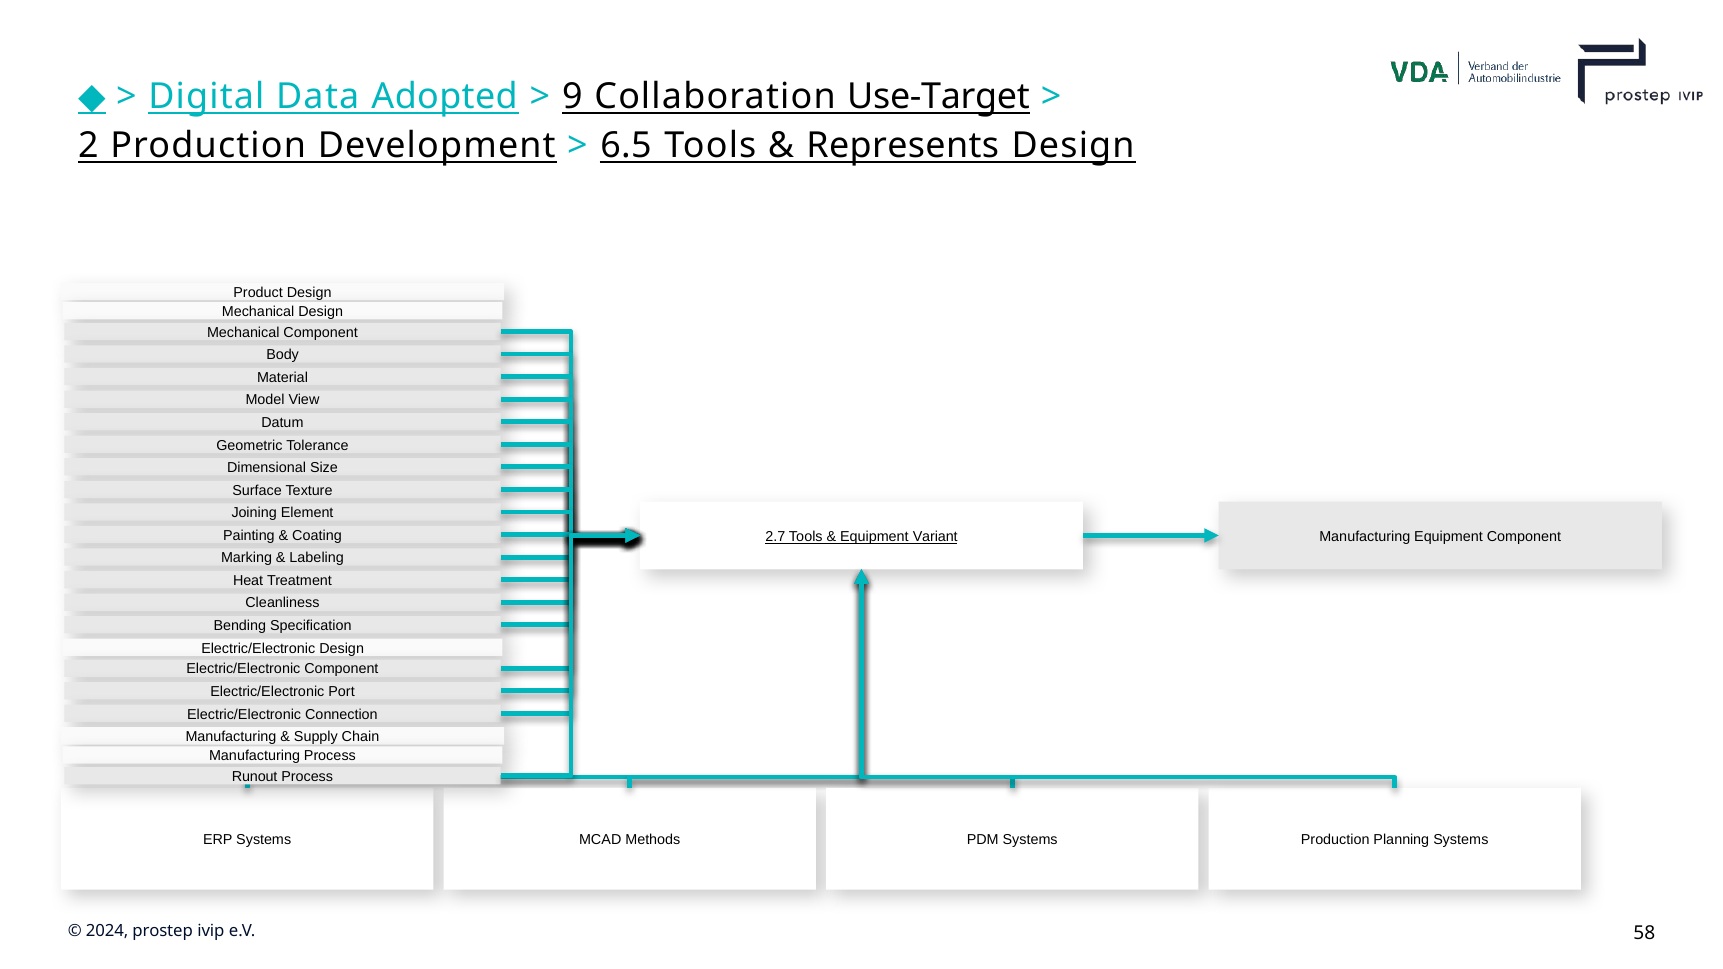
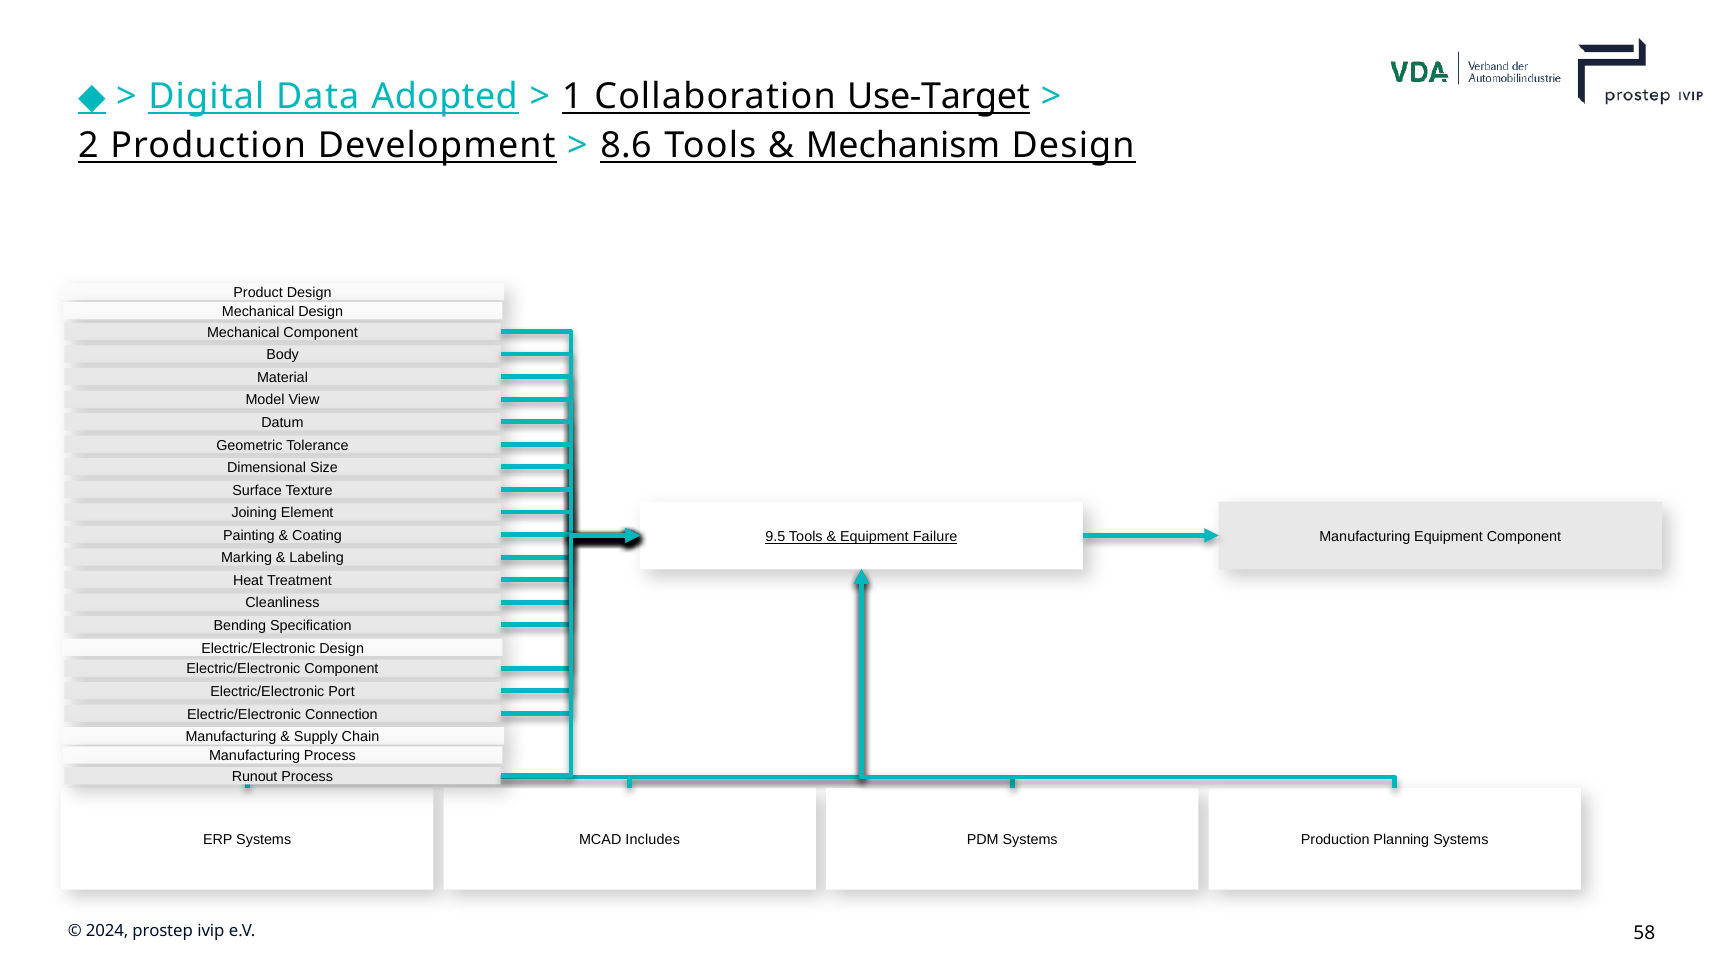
9: 9 -> 1 (572, 97)
6.5: 6.5 -> 8.6 (626, 146)
Represents: Represents -> Mechanism (903, 146)
2.7: 2.7 -> 9.5 (775, 537)
Variant: Variant -> Failure (935, 537)
Methods: Methods -> Includes (653, 840)
